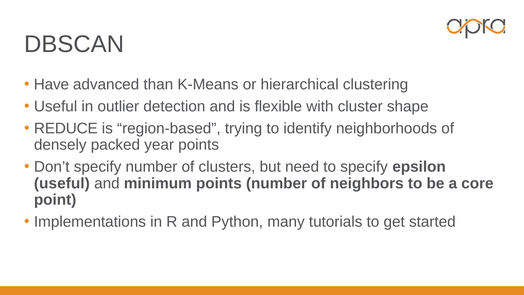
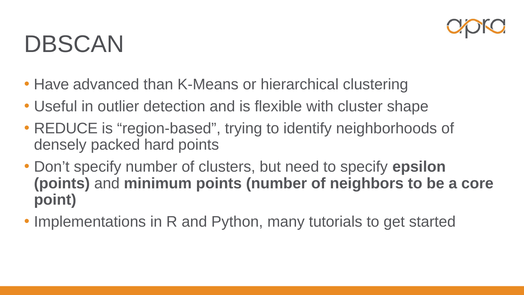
year: year -> hard (159, 145)
useful: useful -> points (62, 183)
